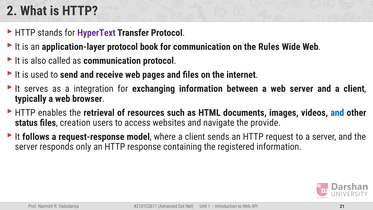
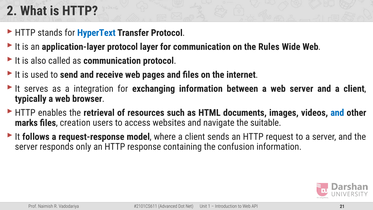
HyperText colour: purple -> blue (96, 33)
book: book -> layer (149, 47)
status: status -> marks (26, 123)
provide: provide -> suitable (266, 123)
registered: registered -> confusion (236, 147)
